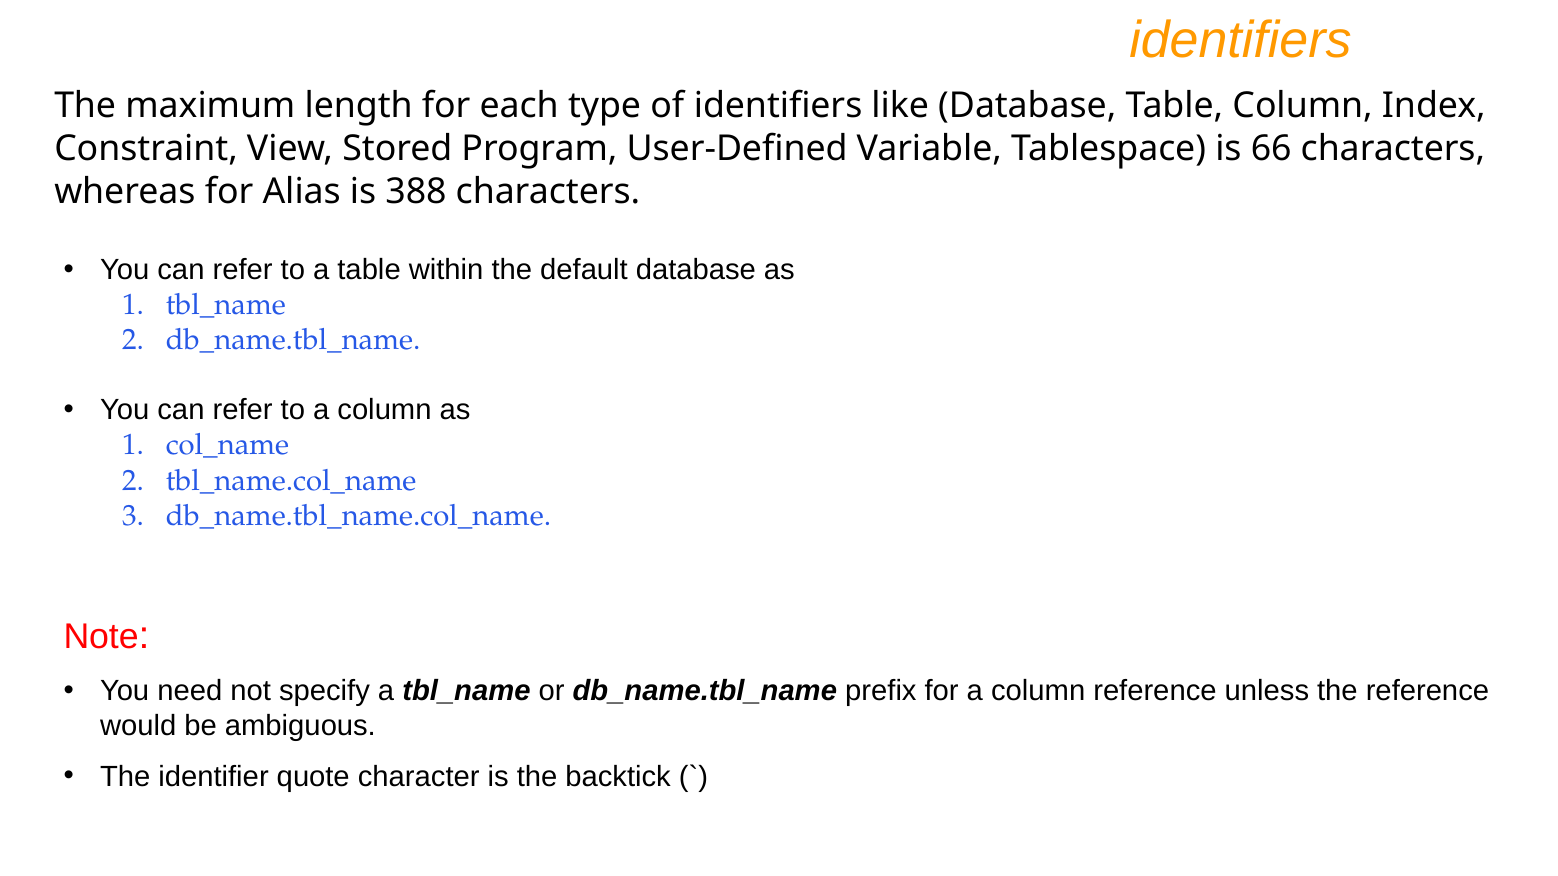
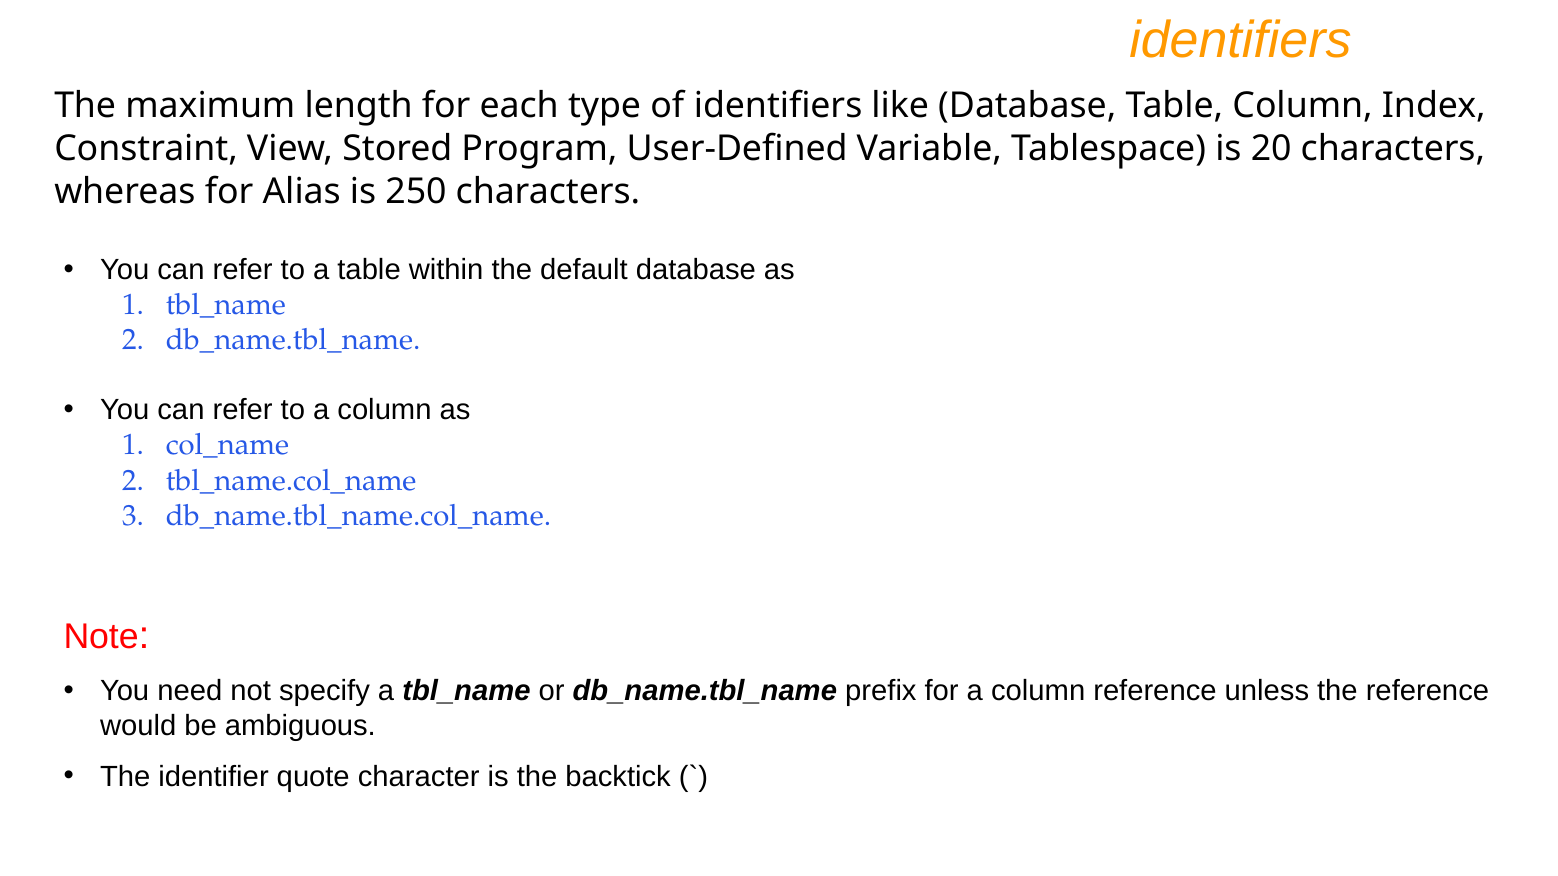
66: 66 -> 20 (1271, 148)
388: 388 -> 250 (416, 191)
